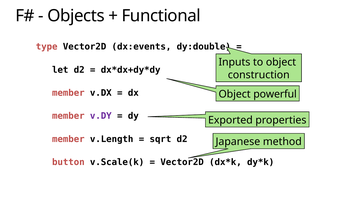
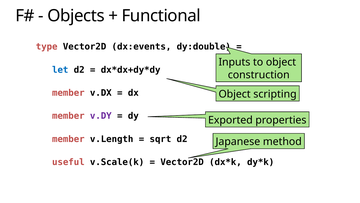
let colour: black -> blue (60, 70)
powerful: powerful -> scripting (275, 94)
button: button -> useful (68, 162)
